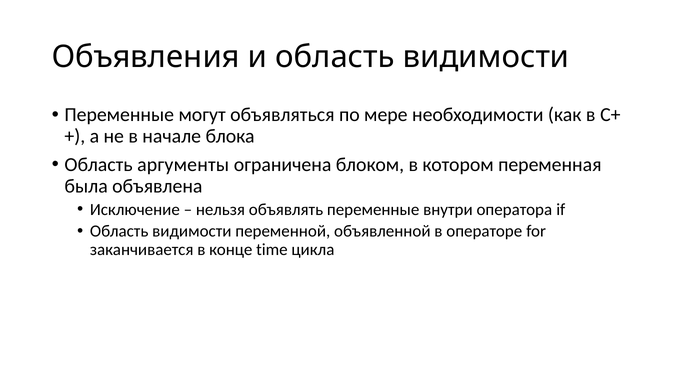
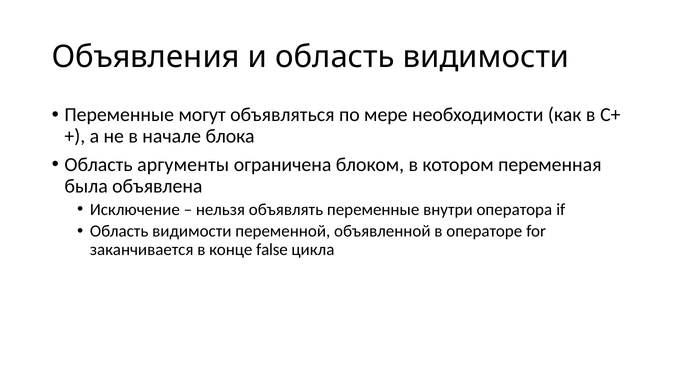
time: time -> false (272, 250)
